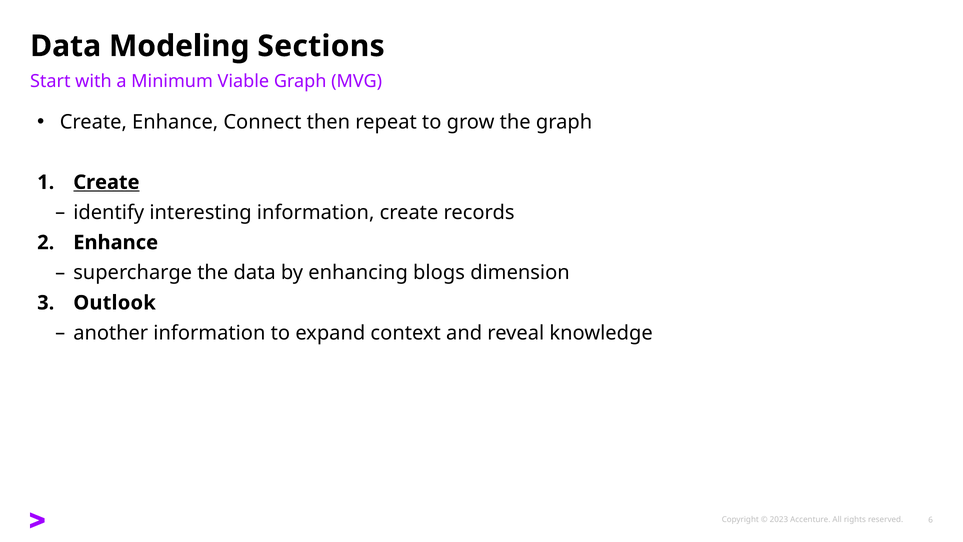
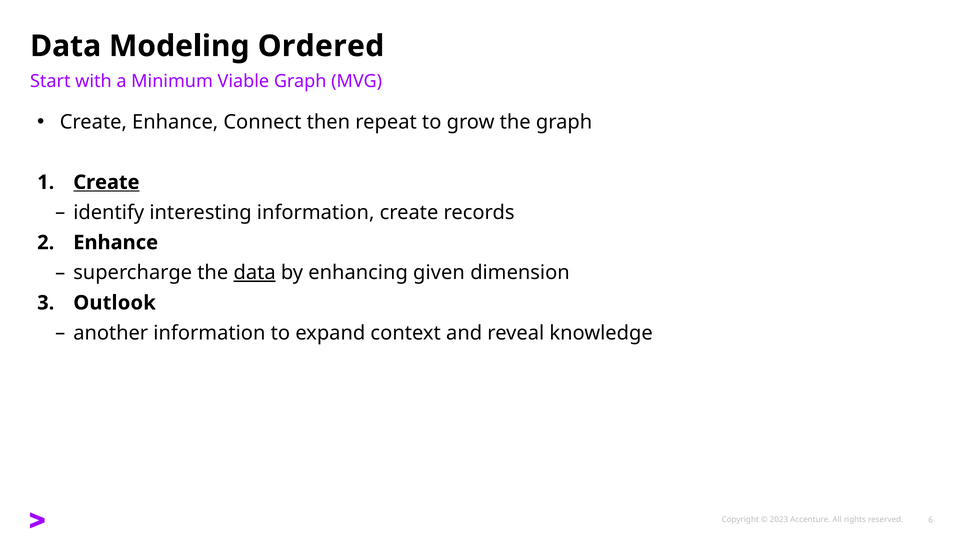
Sections: Sections -> Ordered (321, 46)
data underline: none -> present (255, 273)
blogs: blogs -> given (439, 273)
